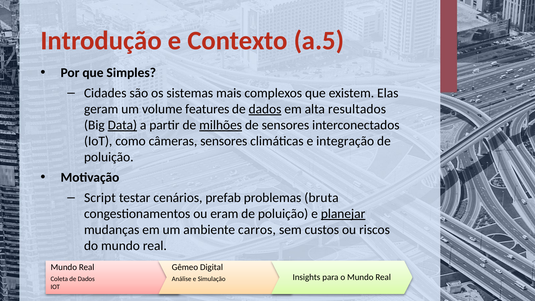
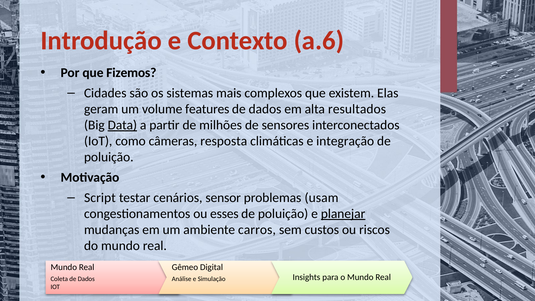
a.5: a.5 -> a.6 (319, 41)
Simples: Simples -> Fizemos (131, 73)
dados underline: present -> none (265, 109)
milhões underline: present -> none (221, 125)
câmeras sensores: sensores -> resposta (224, 141)
prefab: prefab -> sensor (223, 198)
bruta: bruta -> usam (321, 198)
eram: eram -> esses (224, 214)
